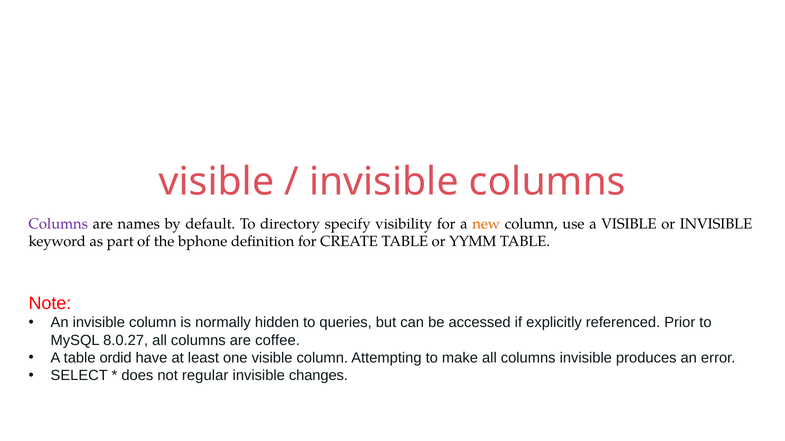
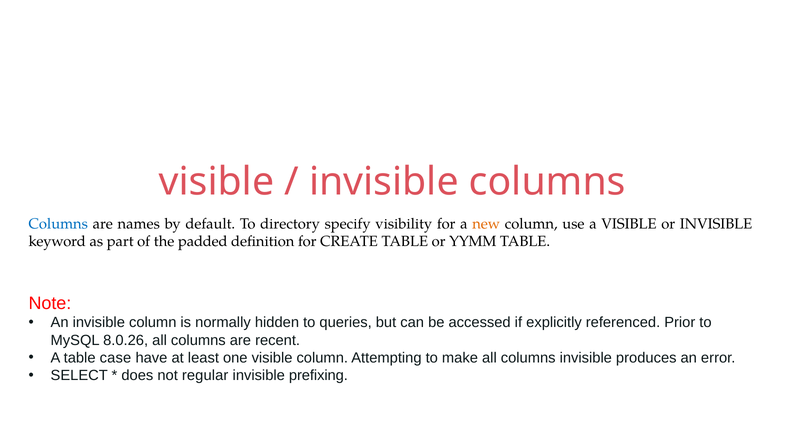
Columns colour: purple -> blue (58, 224)
bphone: bphone -> padded (203, 242)
8.0.27: 8.0.27 -> 8.0.26 (126, 341)
coffee: coffee -> recent (278, 341)
ordid: ordid -> case (115, 358)
changes: changes -> prefixing (318, 376)
